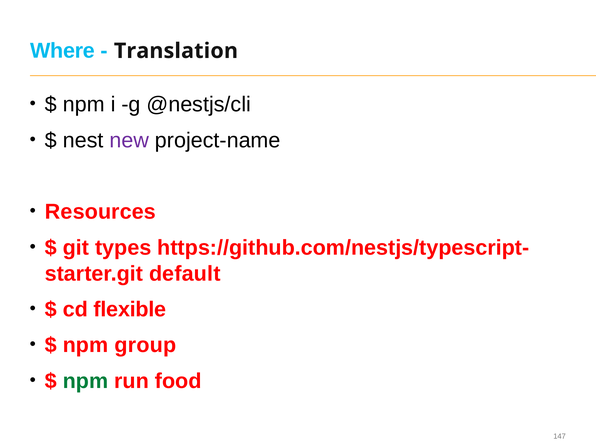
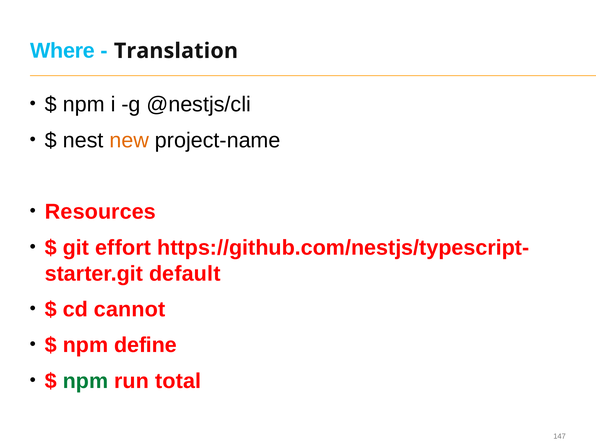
new colour: purple -> orange (129, 140)
types: types -> effort (123, 248)
flexible: flexible -> cannot (130, 309)
group: group -> define (145, 345)
food: food -> total (178, 381)
